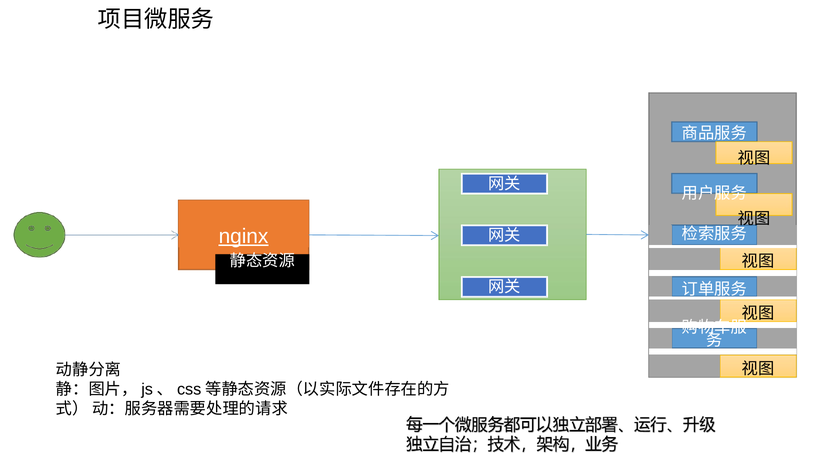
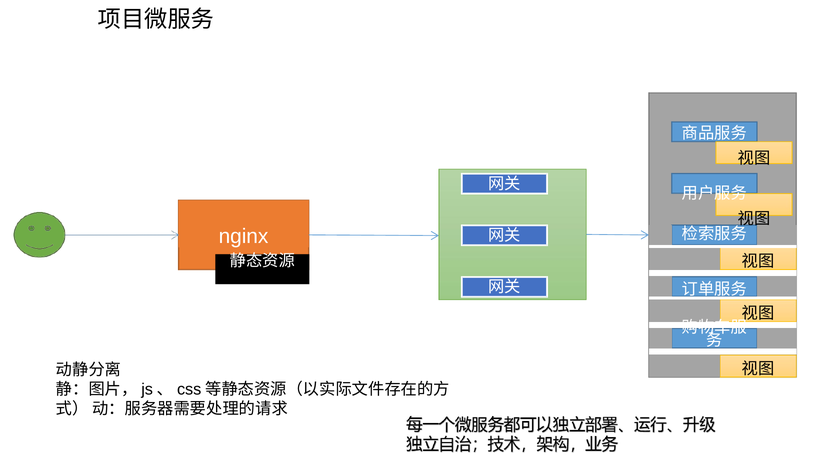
nginx underline: present -> none (244, 236)
